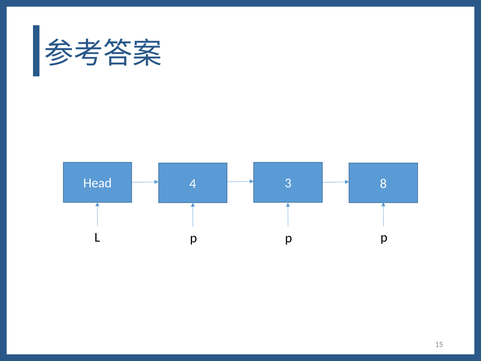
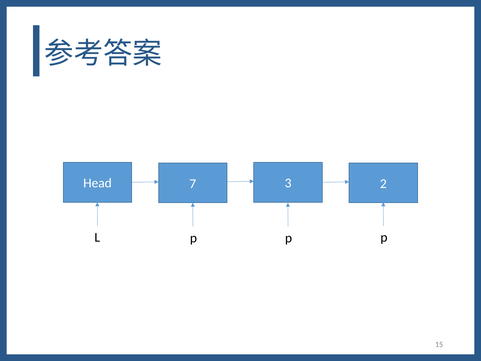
4: 4 -> 7 (193, 184)
8: 8 -> 2 (383, 184)
